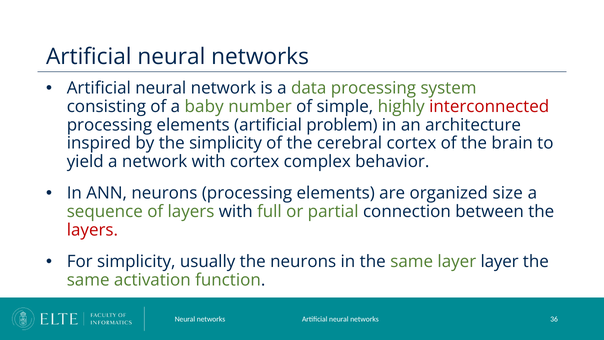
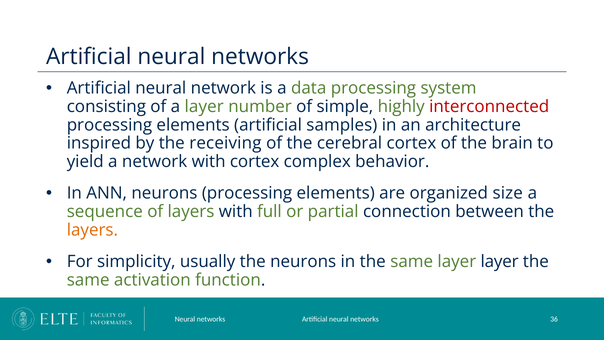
a baby: baby -> layer (204, 106)
problem: problem -> samples (342, 125)
the simplicity: simplicity -> receiving (225, 143)
layers colour: red -> orange (92, 230)
